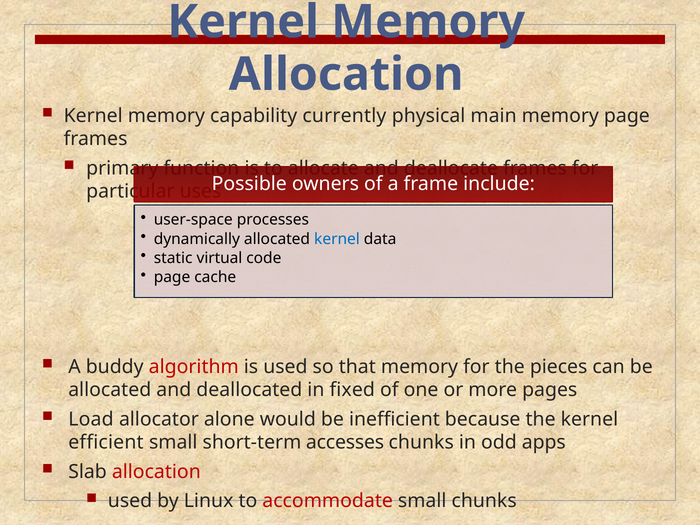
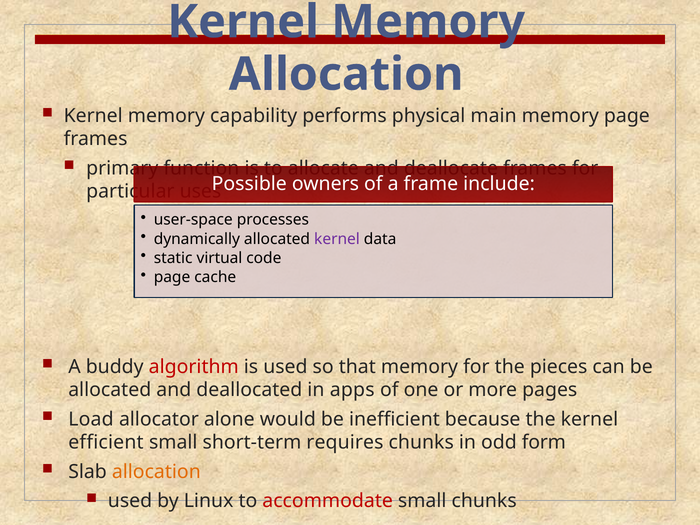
currently: currently -> performs (345, 116)
kernel colour: blue -> purple (337, 239)
fixed: fixed -> apps (352, 390)
accesses: accesses -> requires (345, 443)
apps: apps -> form (544, 443)
allocation colour: red -> orange (156, 472)
